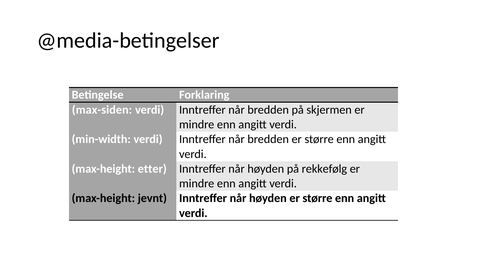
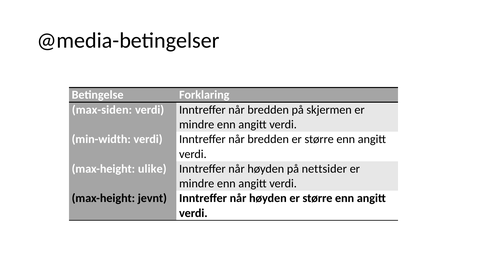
etter: etter -> ulike (152, 169)
rekkefølg: rekkefølg -> nettsider (324, 169)
